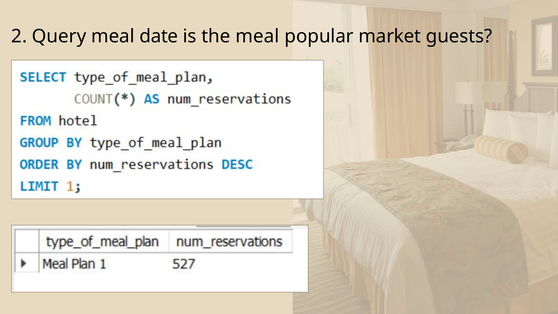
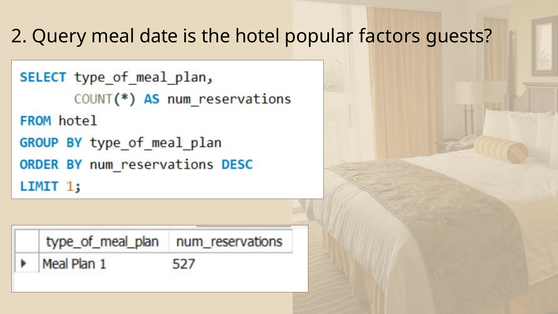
the meal: meal -> hotel (258, 36)
market: market -> factors (390, 36)
